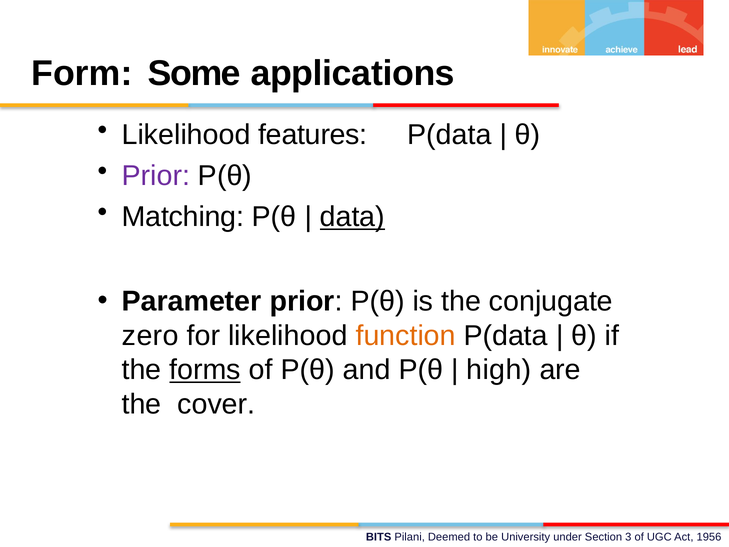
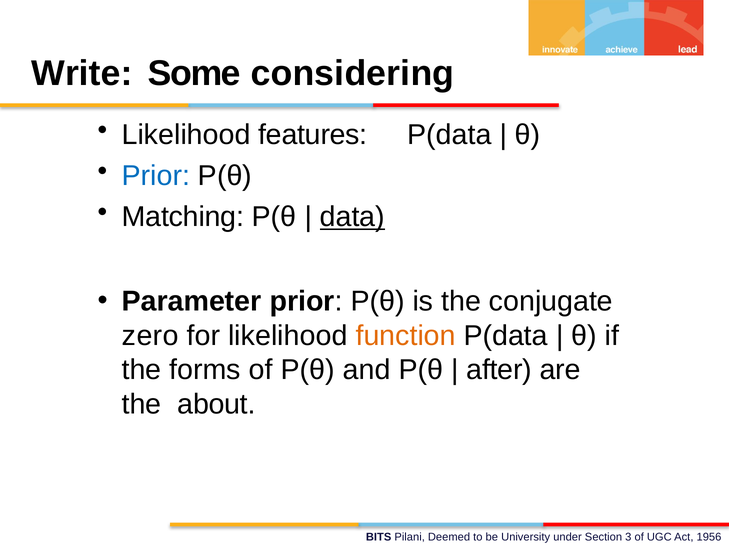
Form: Form -> Write (82, 74)
applications: applications -> considering (352, 74)
Prior colour: purple -> blue (156, 176)
forms underline: present -> none (205, 370)
high: high -> after (499, 370)
cover: cover -> about (216, 404)
